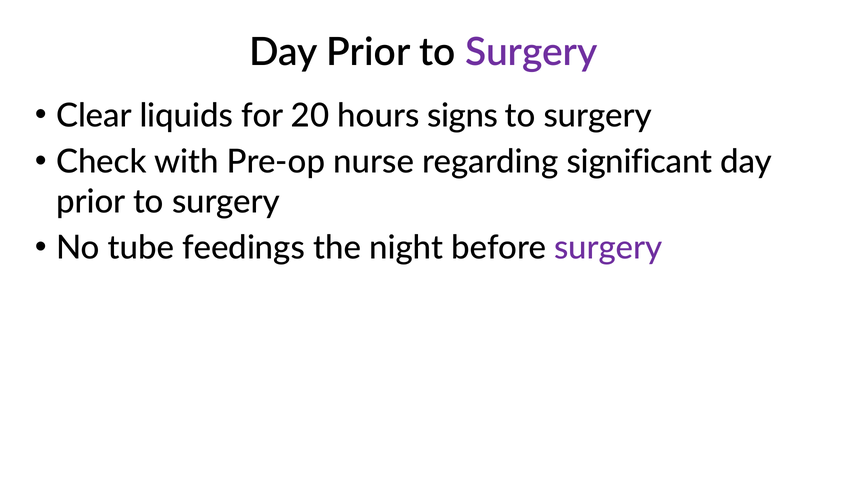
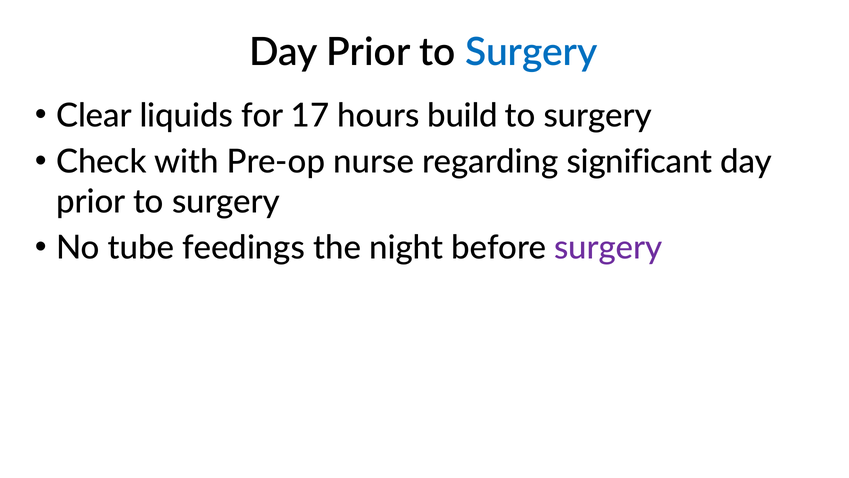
Surgery colour: purple -> blue (531, 53)
20: 20 -> 17 (310, 116)
signs: signs -> build (463, 116)
